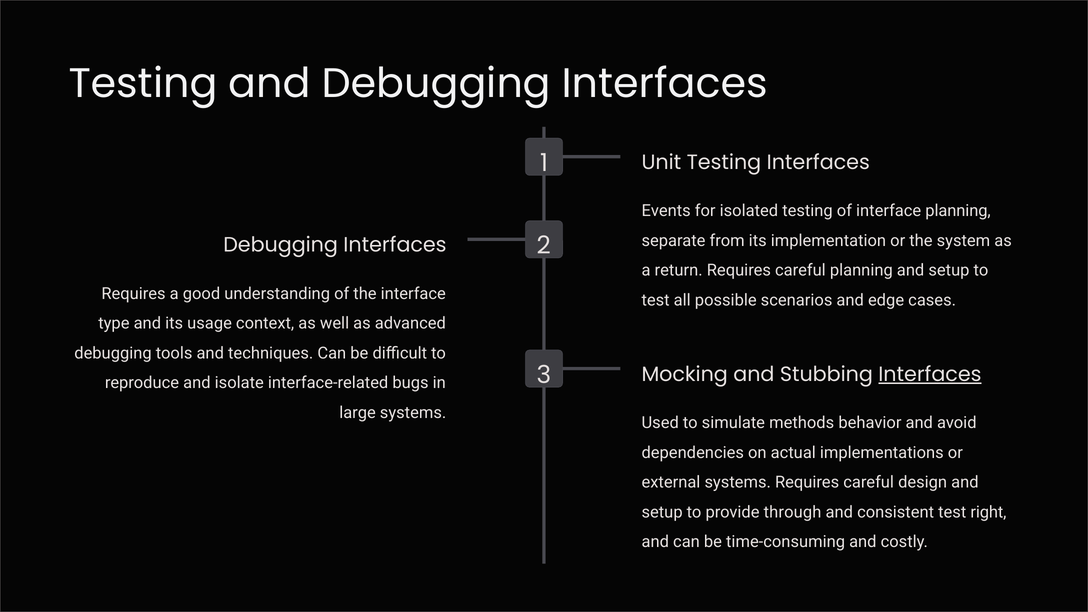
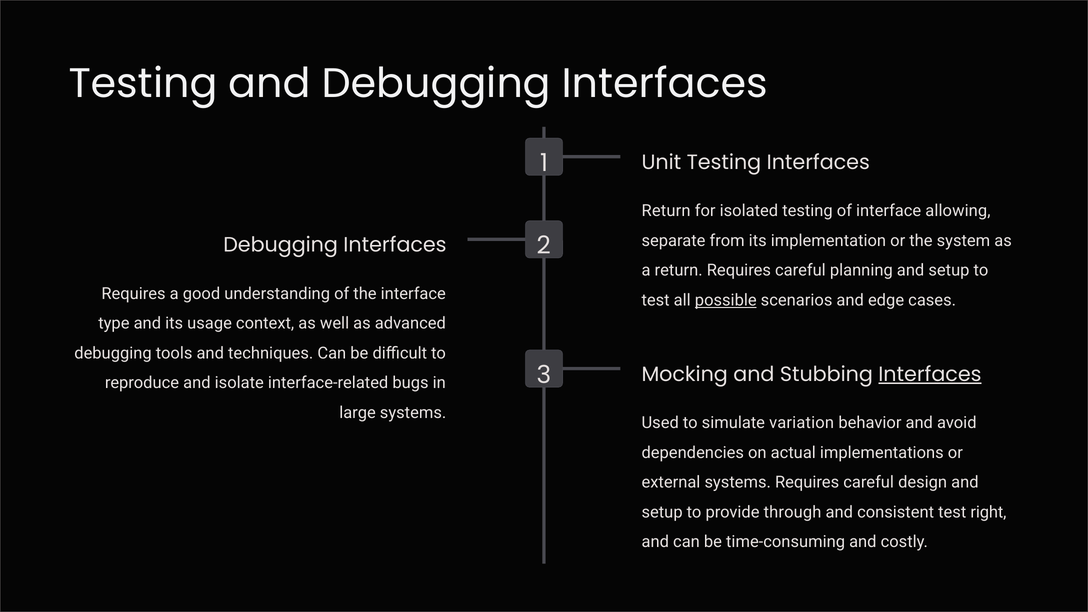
Events: Events -> Return (666, 211)
interface planning: planning -> allowing (958, 211)
possible underline: none -> present (726, 300)
methods: methods -> variation (802, 423)
